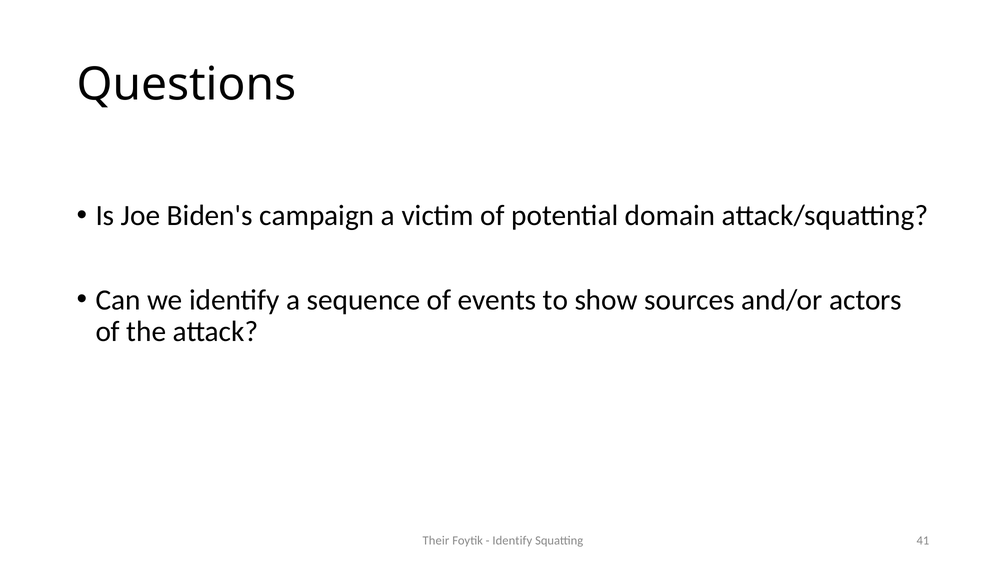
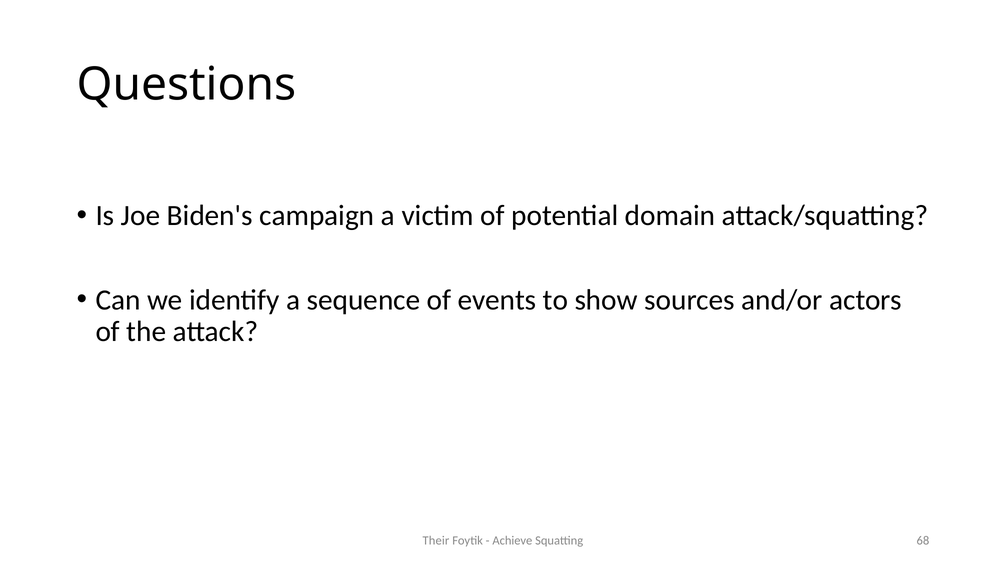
Identify: Identify -> Achieve (512, 540)
41: 41 -> 68 (923, 540)
